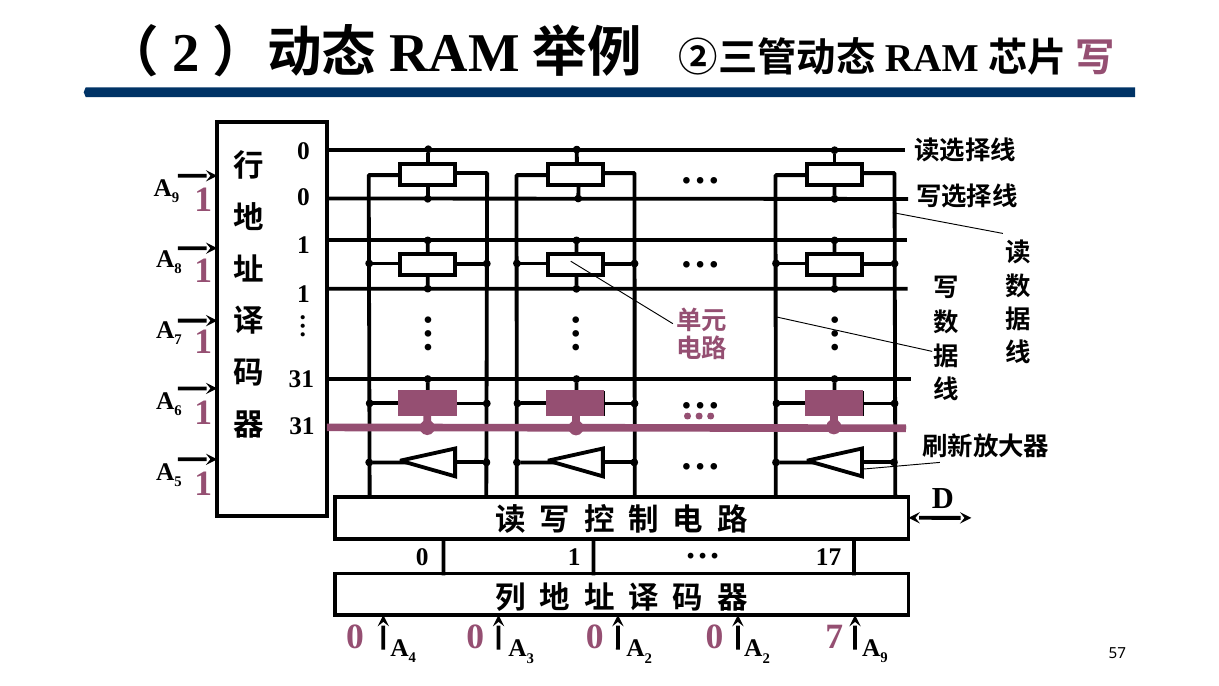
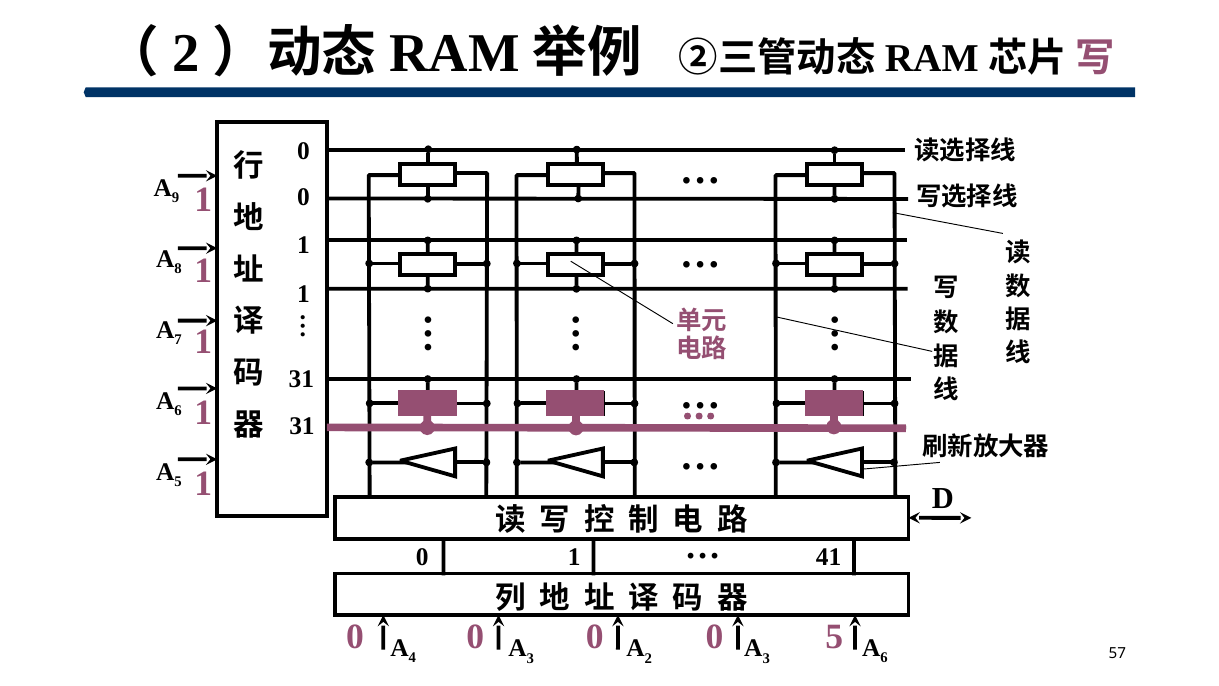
17: 17 -> 41 (829, 557)
0 7: 7 -> 5 (834, 636)
2: 2 -> 3 (766, 658)
9: 9 -> 6 (884, 658)
